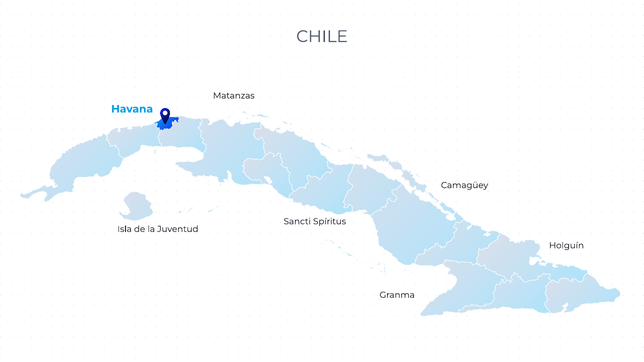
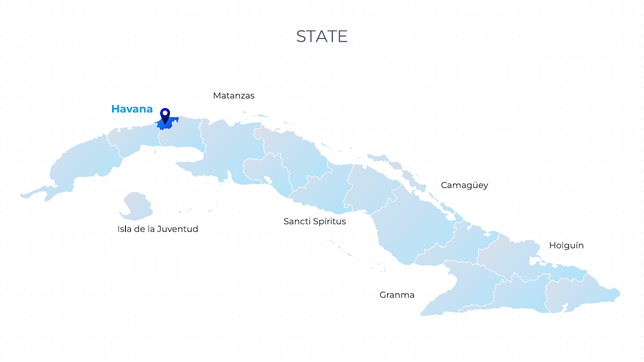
CHILE: CHILE -> STATE (322, 37)
